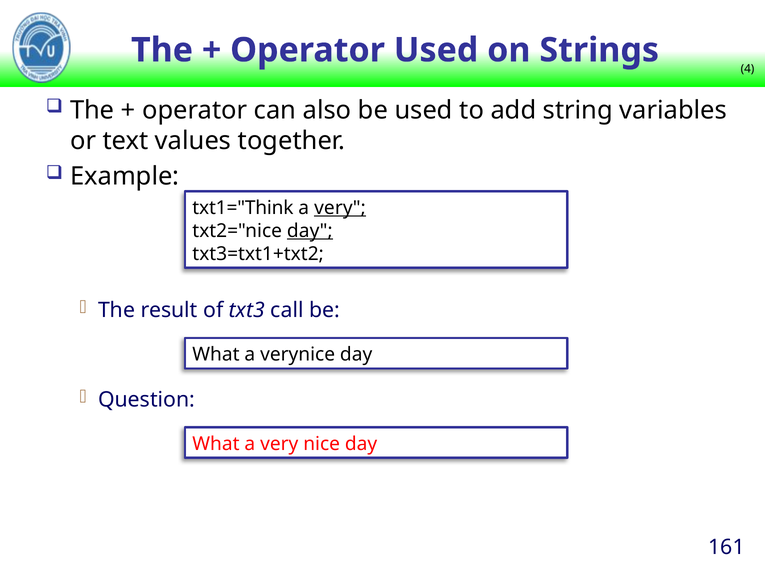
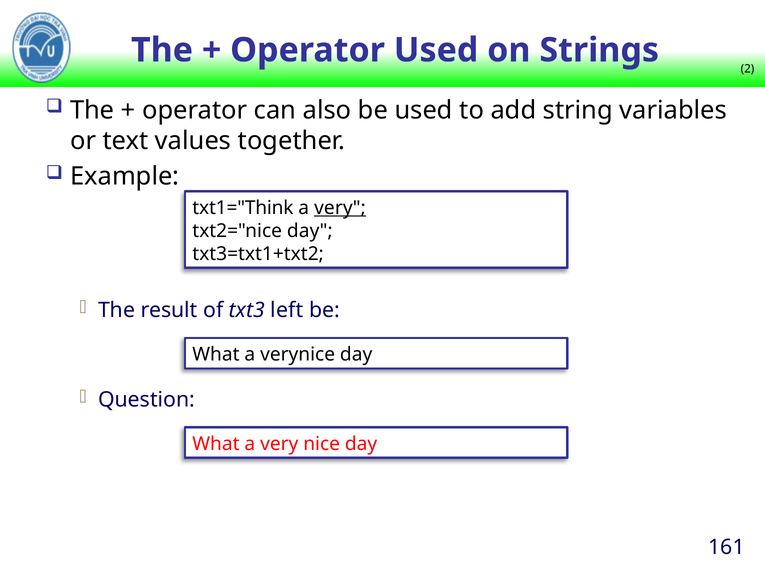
4: 4 -> 2 (747, 69)
day underline: present -> none (310, 231)
call: call -> left (287, 310)
